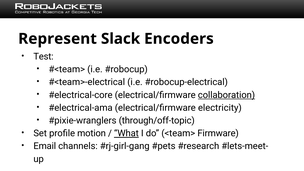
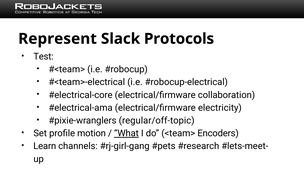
Encoders: Encoders -> Protocols (179, 39)
collaboration underline: present -> none (226, 95)
through/off-topic: through/off-topic -> regular/off-topic (157, 121)
Firmware: Firmware -> Encoders (218, 133)
Email: Email -> Learn (45, 146)
